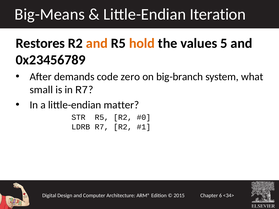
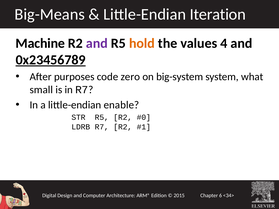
Restores: Restores -> Machine (40, 43)
and colour: orange -> purple (97, 43)
5: 5 -> 4 (224, 43)
0x23456789 underline: none -> present (51, 60)
demands: demands -> purposes (74, 77)
big-branch: big-branch -> big-system (180, 77)
matter: matter -> enable (121, 105)
